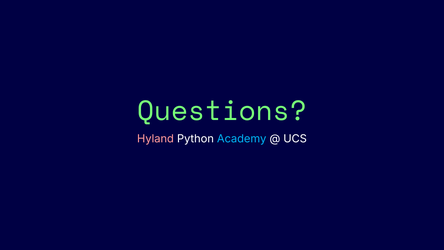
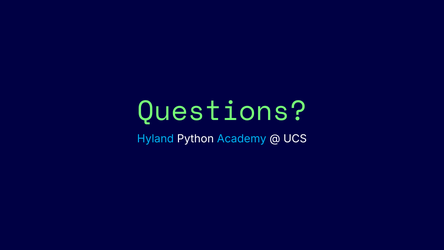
Hyland colour: pink -> light blue (155, 139)
